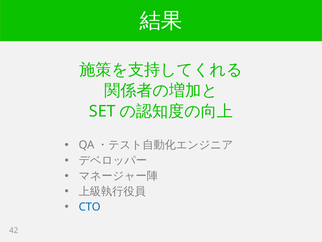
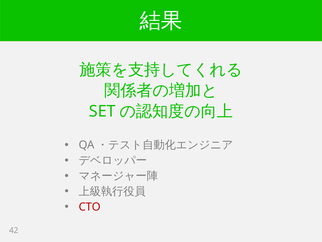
CTO colour: blue -> red (90, 206)
